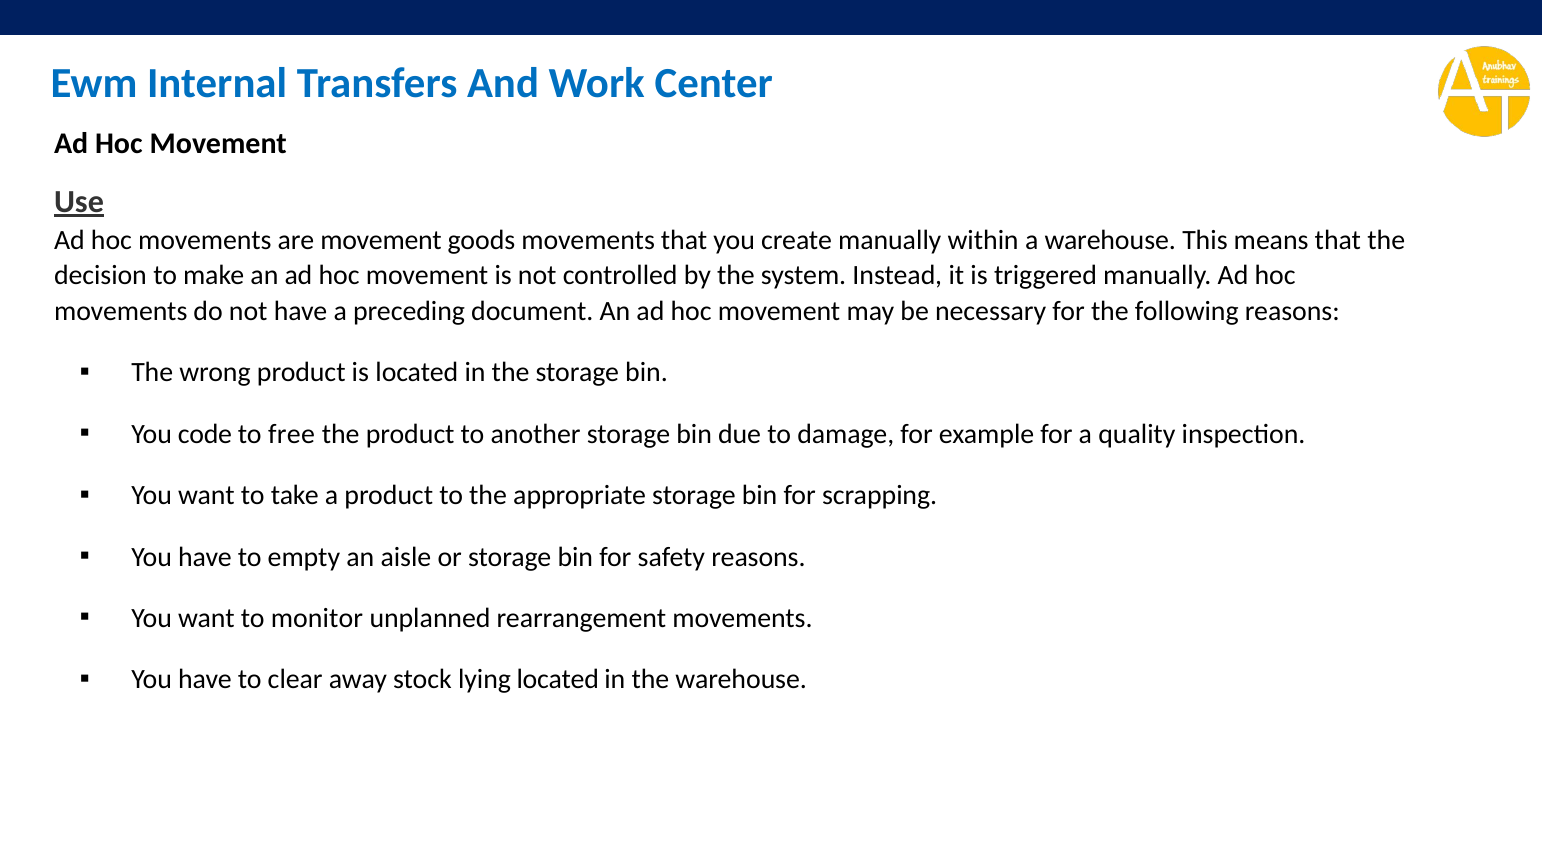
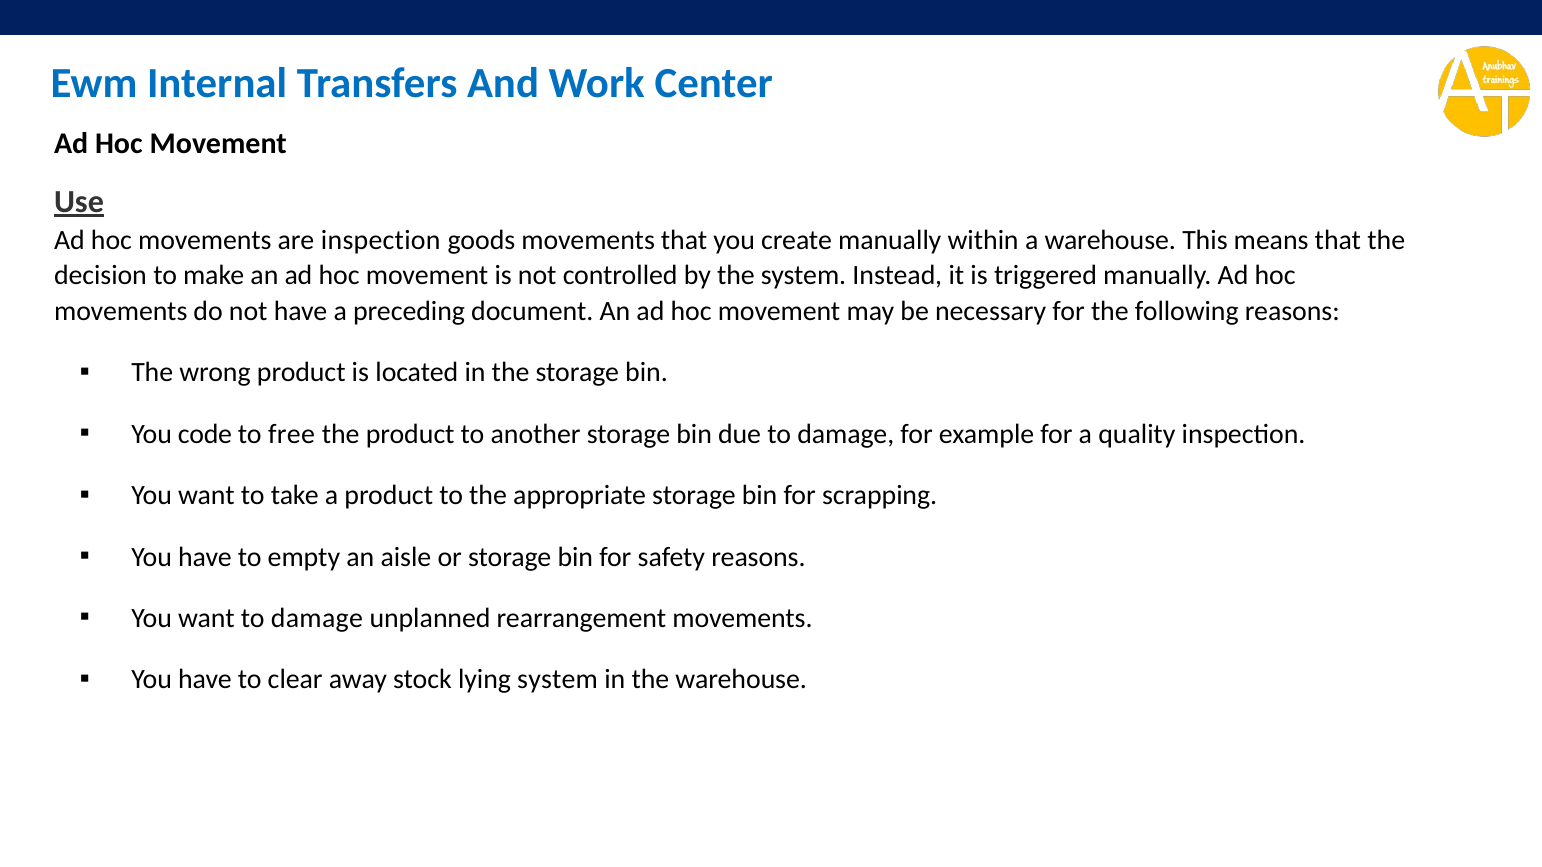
are movement: movement -> inspection (381, 240)
want to monitor: monitor -> damage (317, 619)
lying located: located -> system (558, 680)
